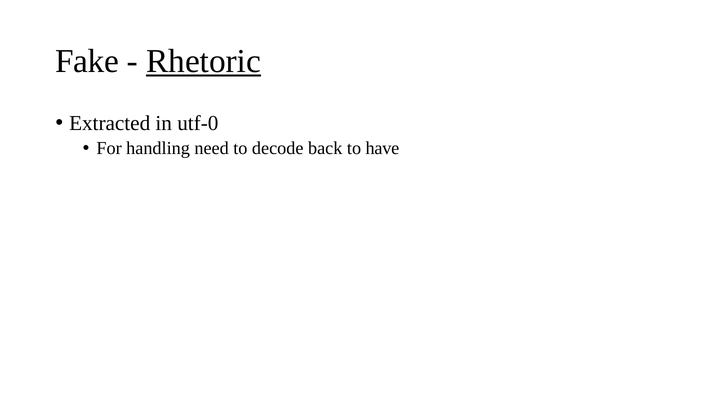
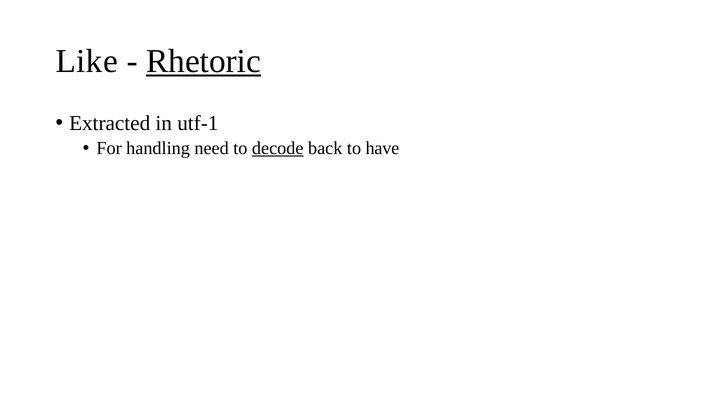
Fake: Fake -> Like (87, 61)
utf-0: utf-0 -> utf-1 (198, 123)
decode underline: none -> present (278, 148)
